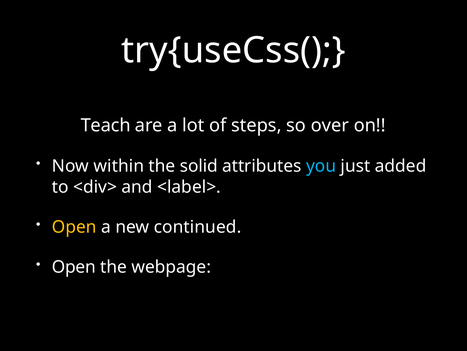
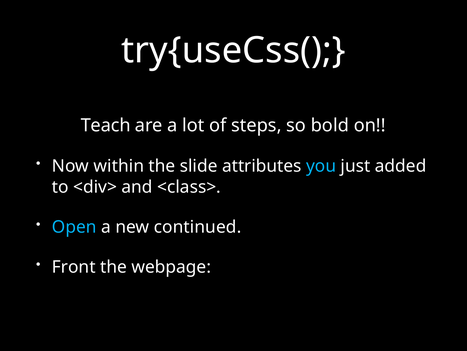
over: over -> bold (330, 125)
solid: solid -> slide (199, 166)
<label>: <label> -> <class> (189, 187)
Open colour: yellow -> light blue (74, 227)
Open: Open -> Front (74, 266)
